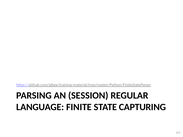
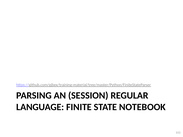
CAPTURING: CAPTURING -> NOTEBOOK (142, 107)
